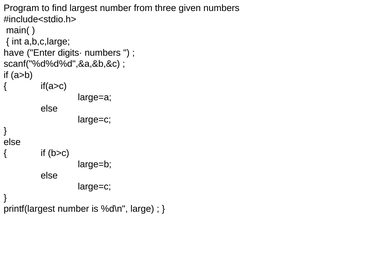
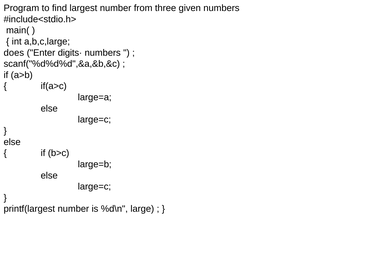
have: have -> does (14, 53)
